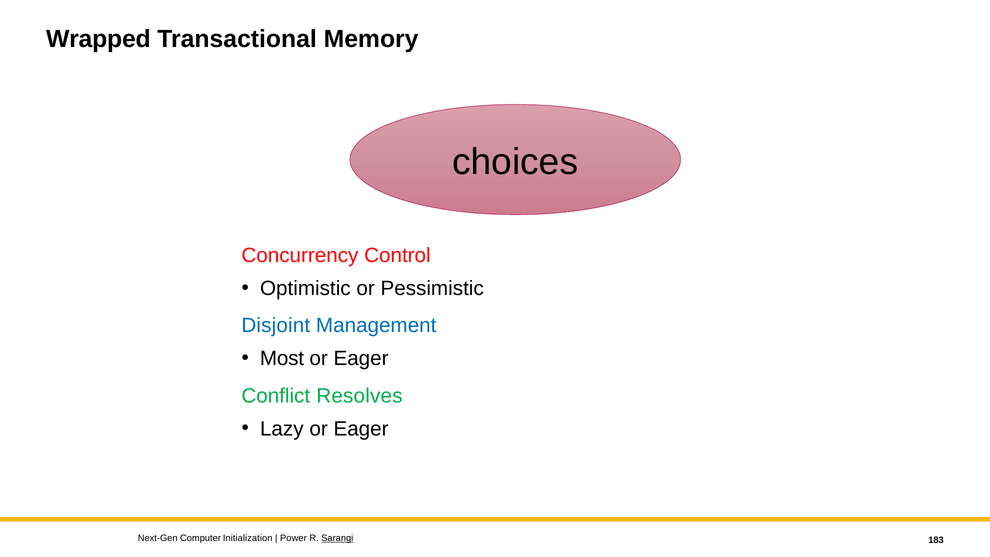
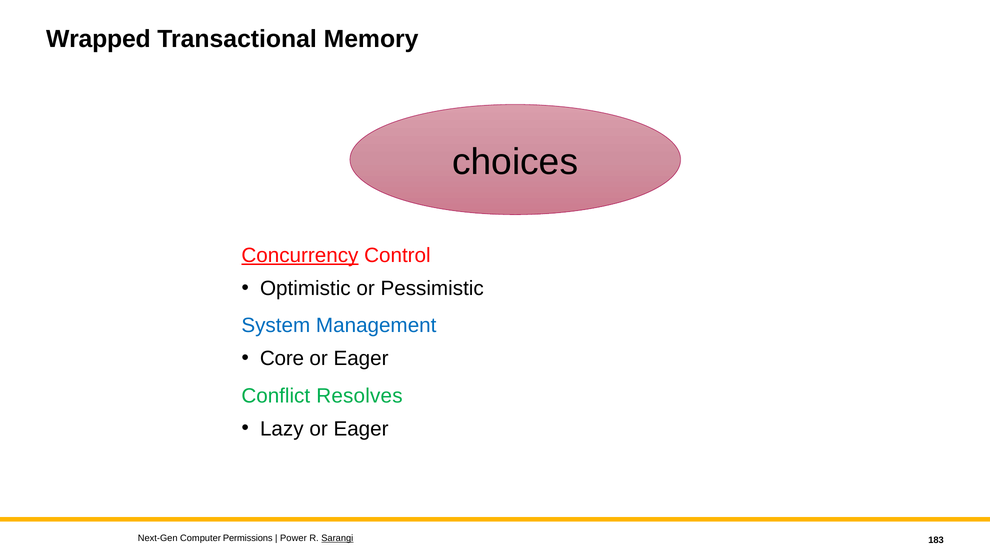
Concurrency underline: none -> present (300, 255)
Disjoint: Disjoint -> System (276, 325)
Most: Most -> Core (282, 359)
Initialization: Initialization -> Permissions (248, 538)
